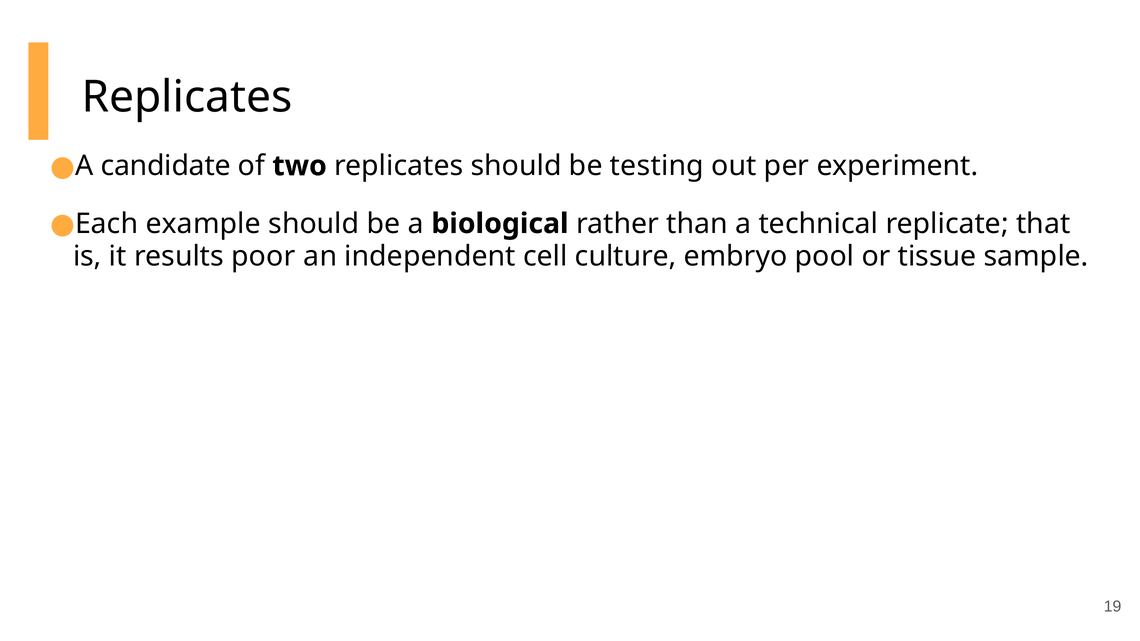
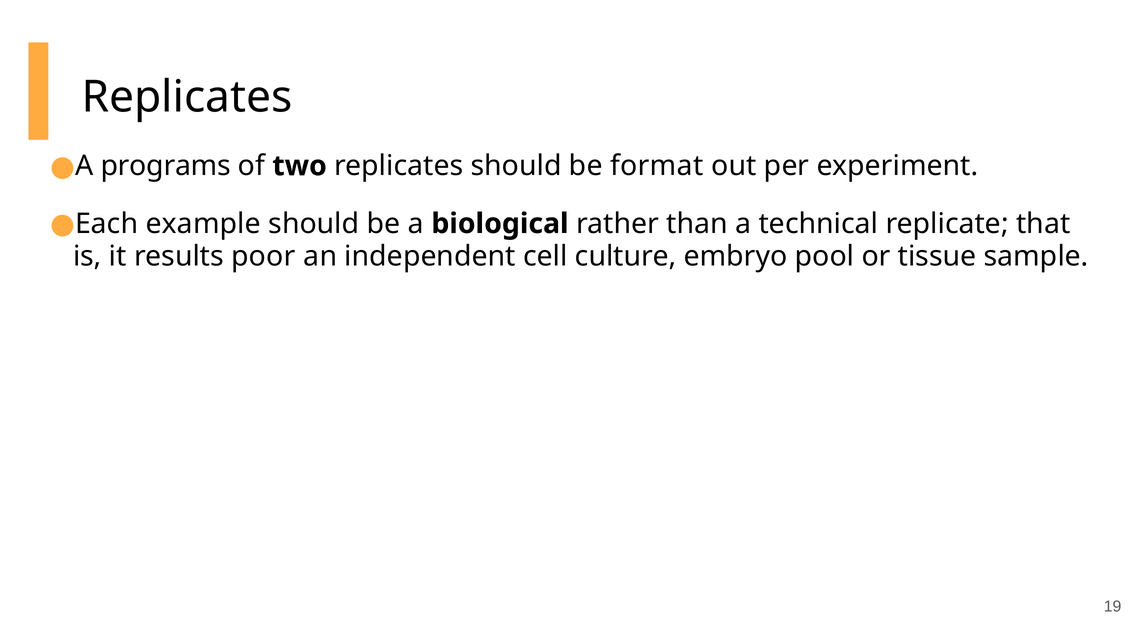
candidate: candidate -> programs (166, 166)
testing: testing -> format (657, 166)
